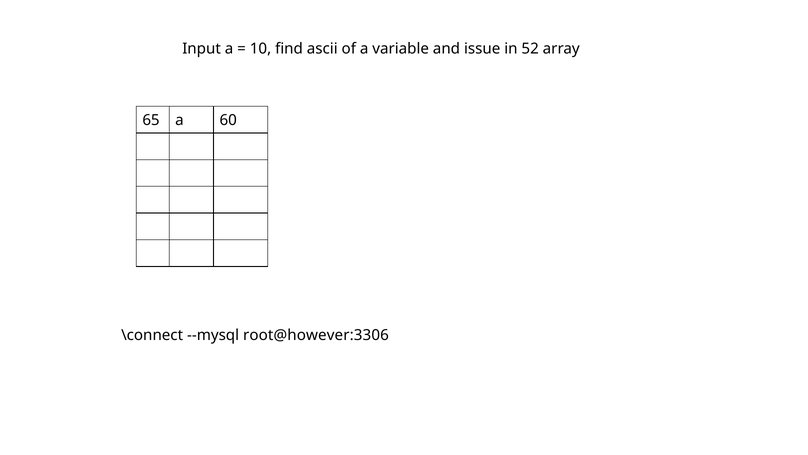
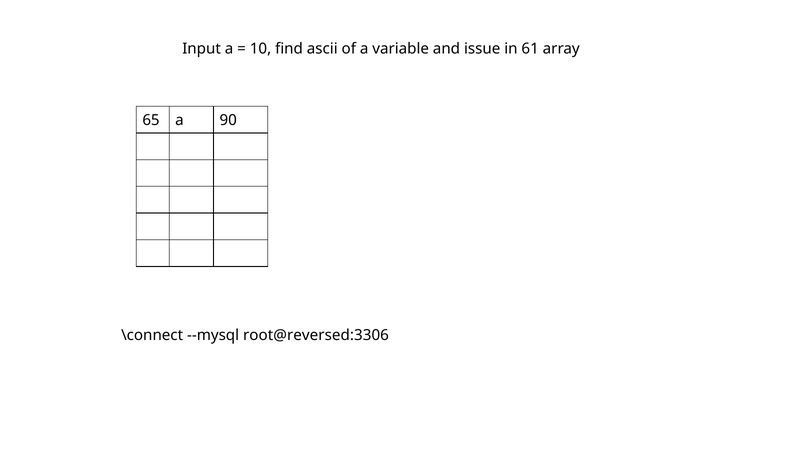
52: 52 -> 61 (530, 48)
60: 60 -> 90 (228, 120)
root@however:3306: root@however:3306 -> root@reversed:3306 (316, 335)
